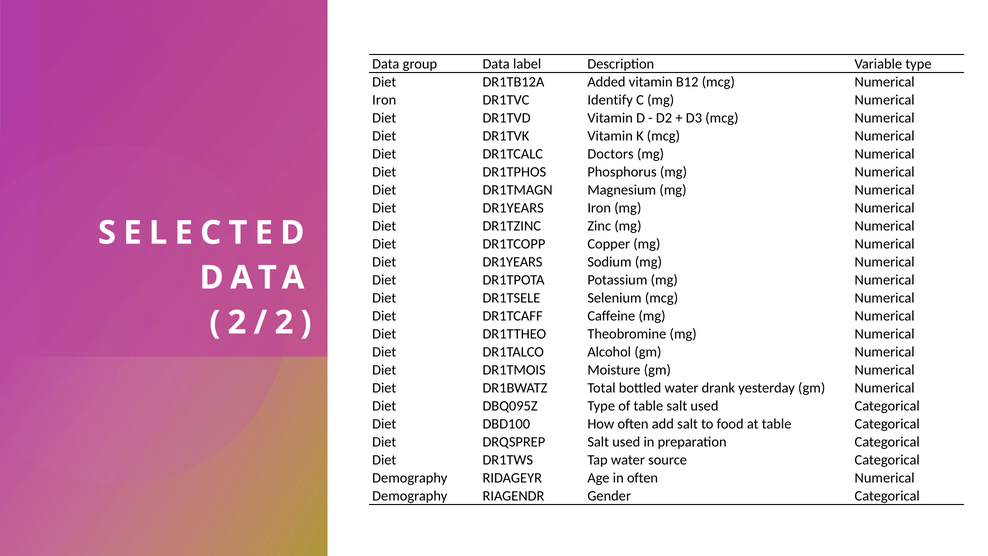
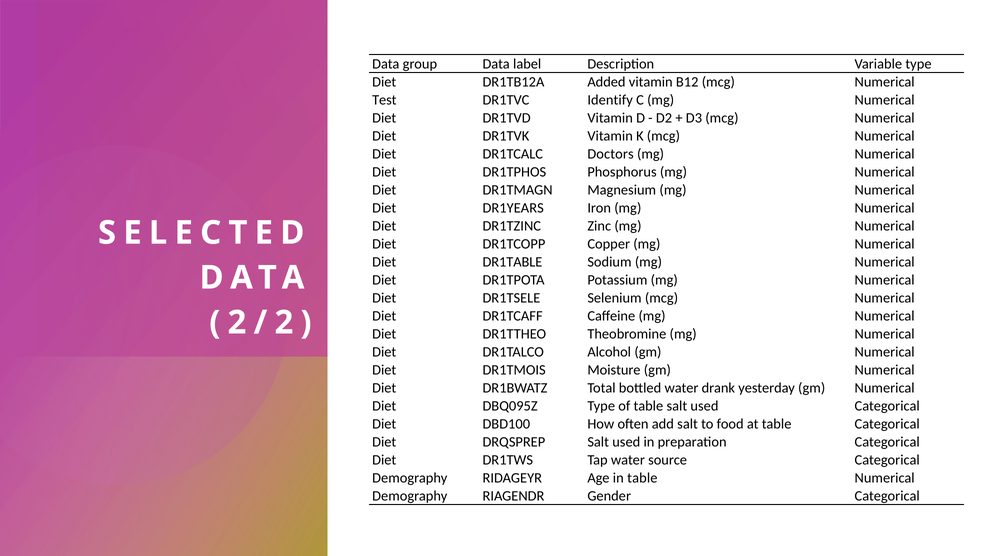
Iron: Iron -> Test (384, 100)
DR1YEARS: DR1YEARS -> DR1TABLE (512, 262)
in often: often -> table (642, 478)
